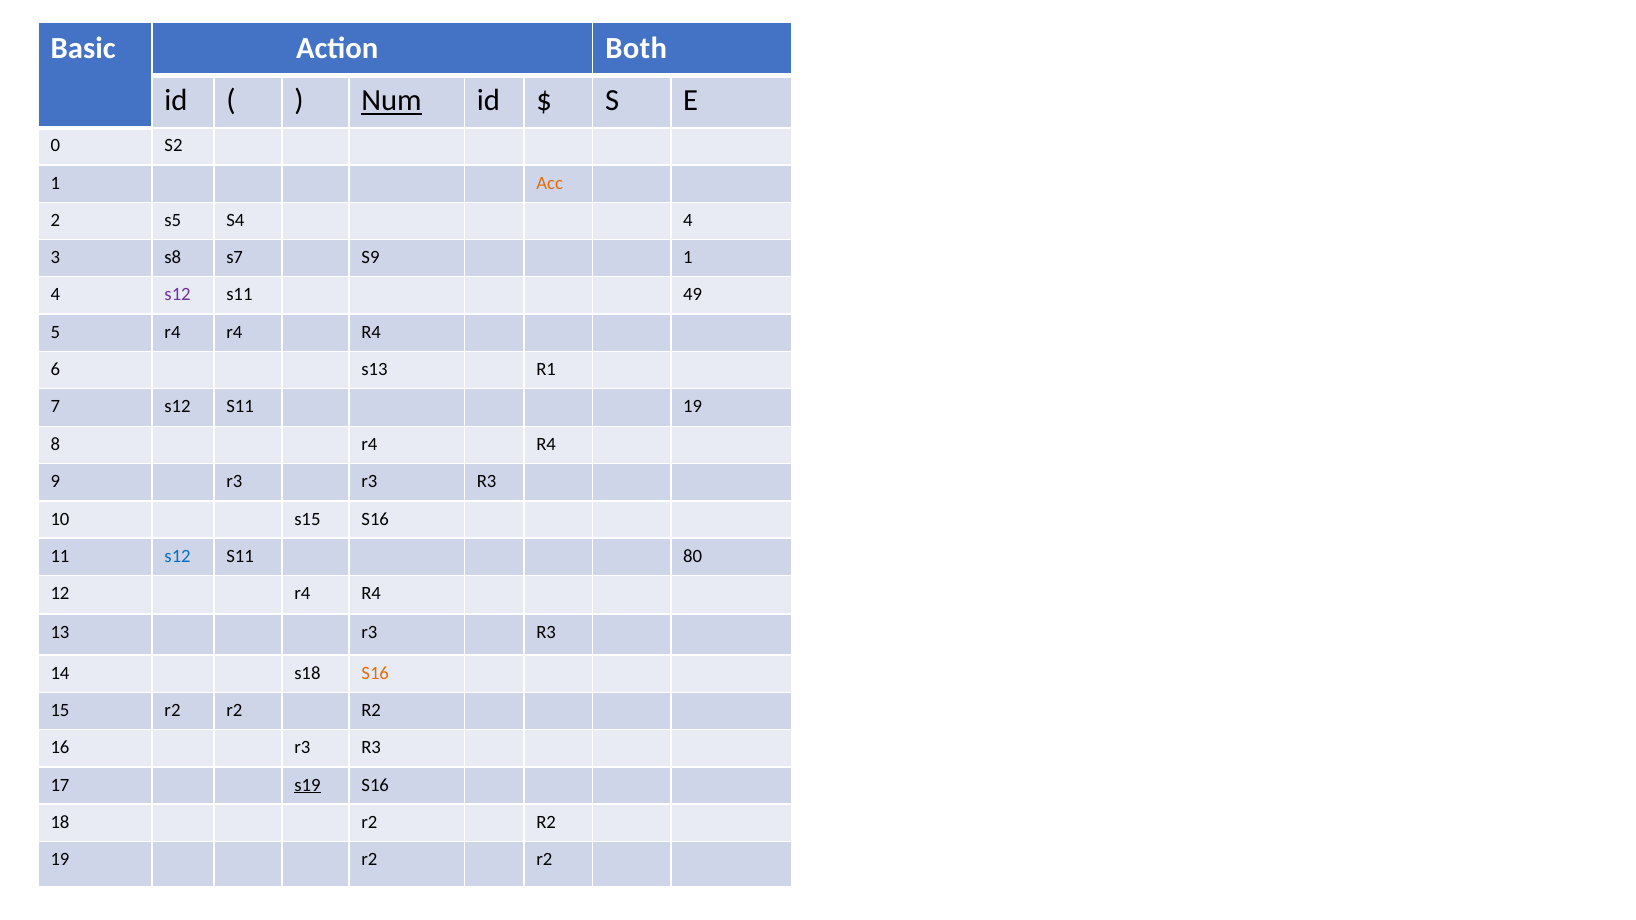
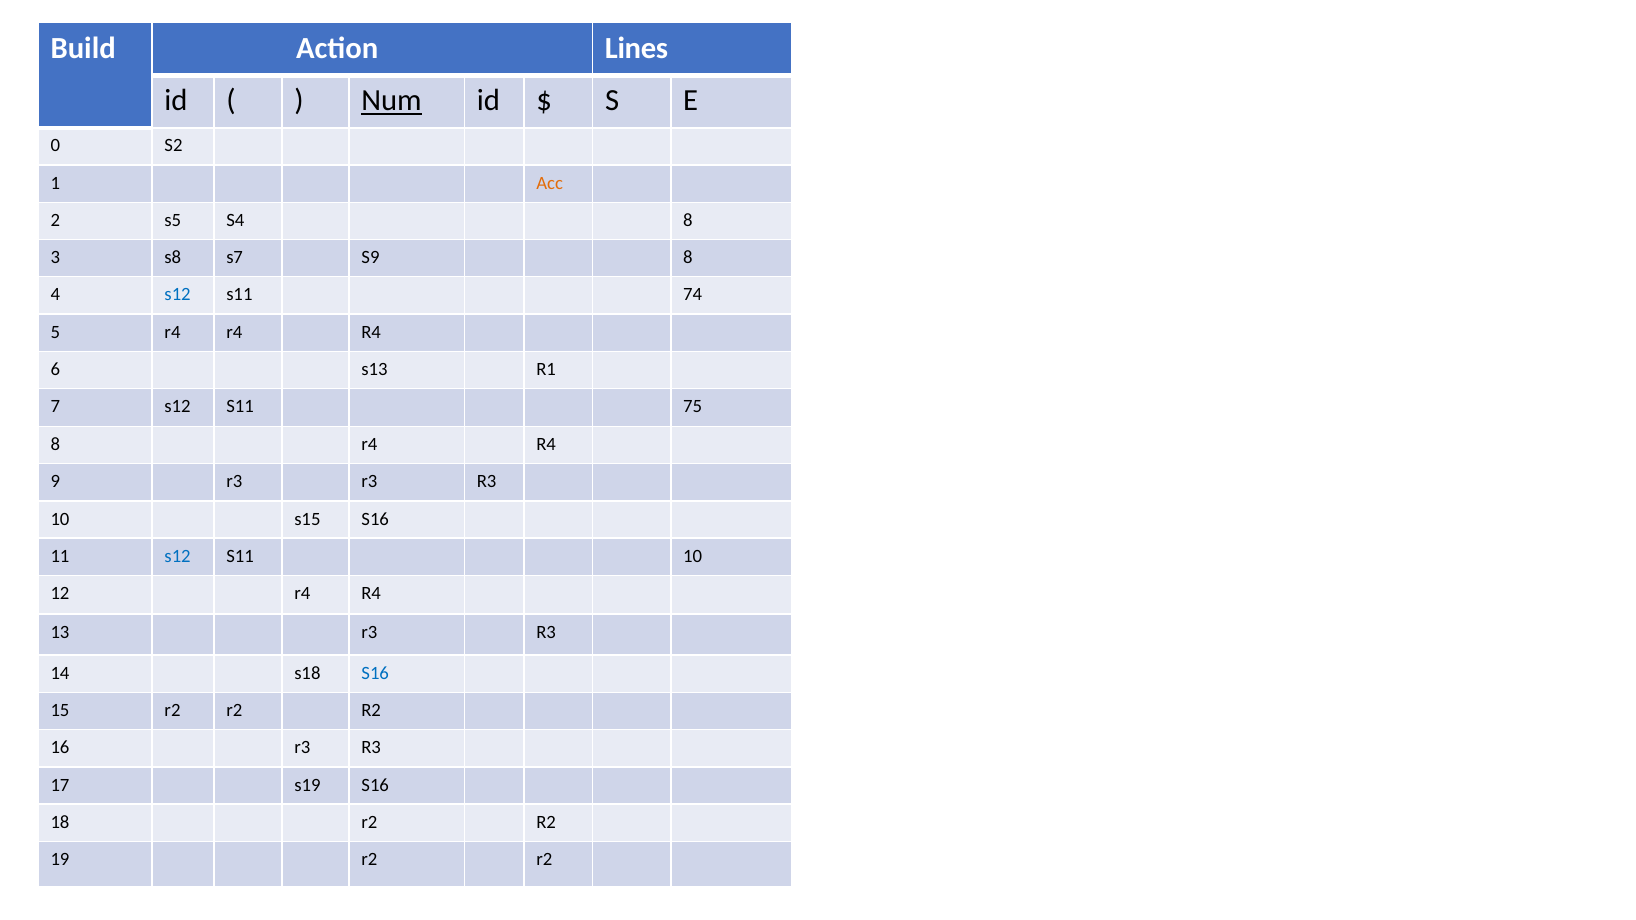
Basic: Basic -> Build (83, 48)
Both: Both -> Lines (637, 48)
S4 4: 4 -> 8 (688, 220)
S9 1: 1 -> 8 (688, 258)
s12 colour: purple -> blue (178, 295)
49: 49 -> 74 (693, 295)
S11 19: 19 -> 75 (693, 407)
S11 80: 80 -> 10 (693, 556)
S16 colour: orange -> blue (375, 673)
s19 underline: present -> none (307, 785)
